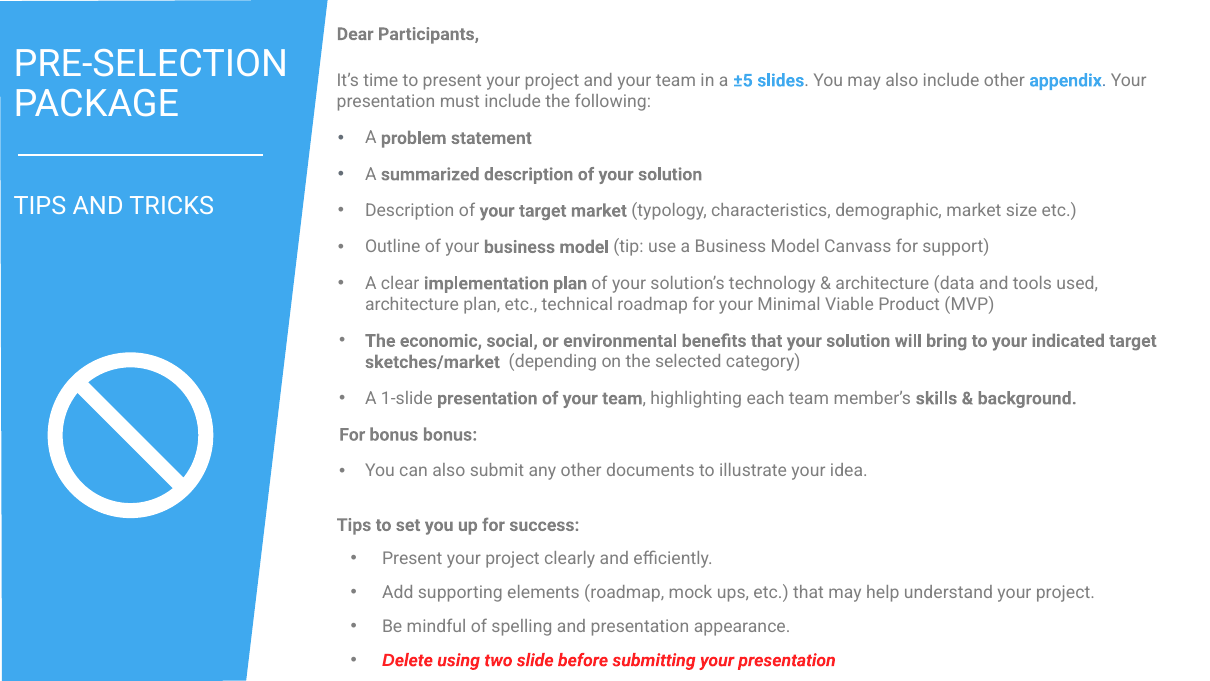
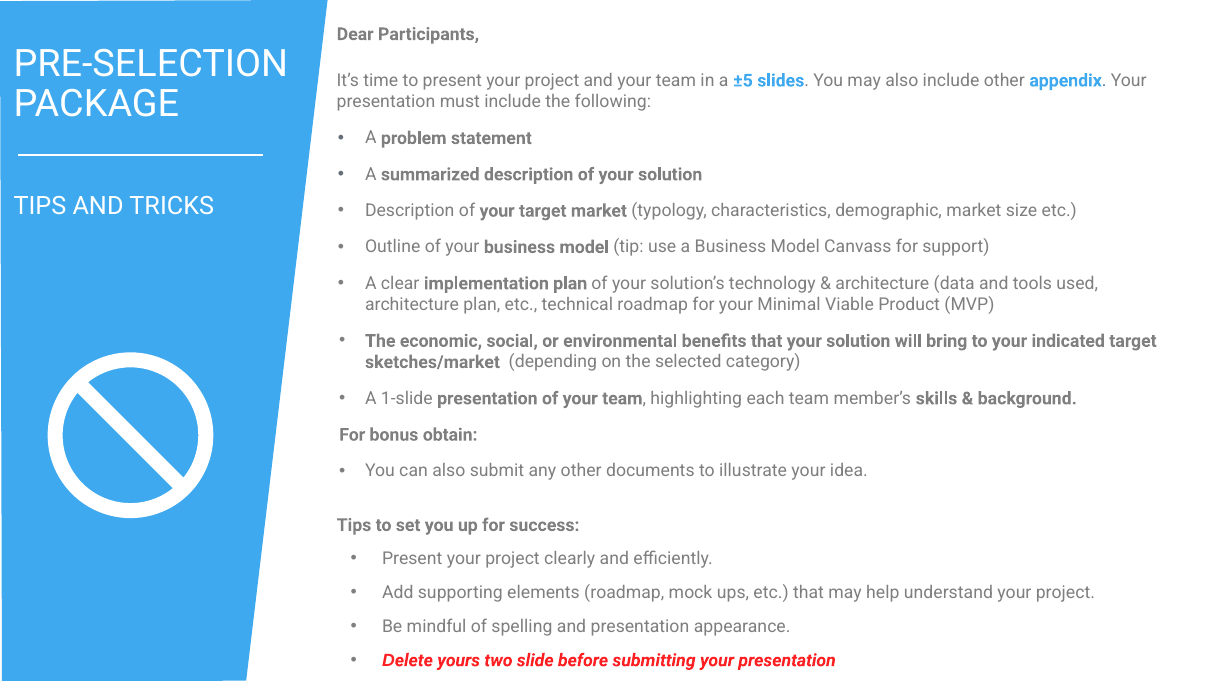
bonus bonus: bonus -> obtain (450, 435)
using: using -> yours (459, 660)
